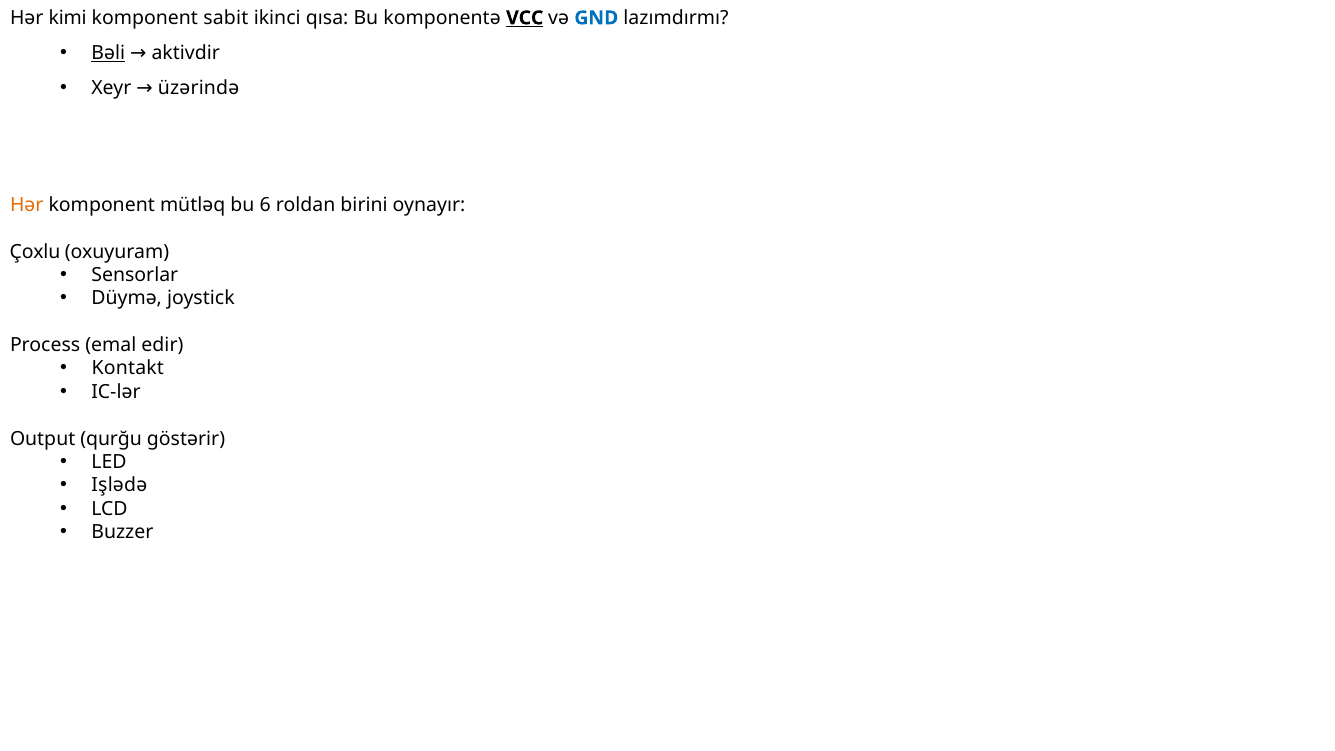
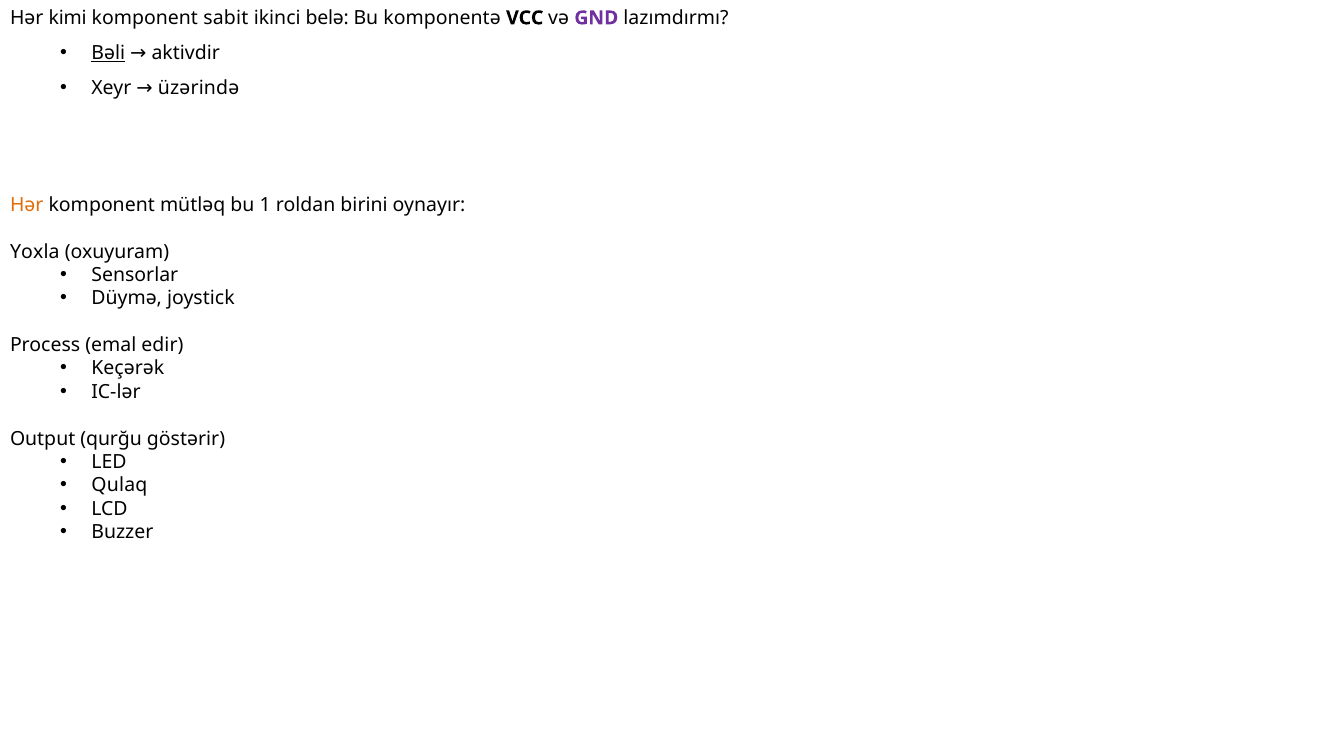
qısa: qısa -> belə (327, 18)
VCC underline: present -> none (525, 18)
GND colour: blue -> purple (596, 18)
6: 6 -> 1 (265, 205)
Çoxlu: Çoxlu -> Yoxla (35, 252)
Kontakt: Kontakt -> Keçərək (128, 369)
Işlədə: Işlədə -> Qulaq (119, 485)
